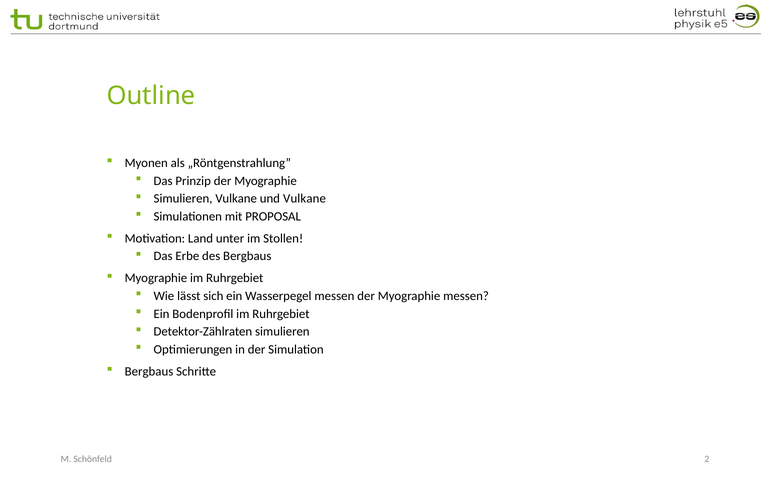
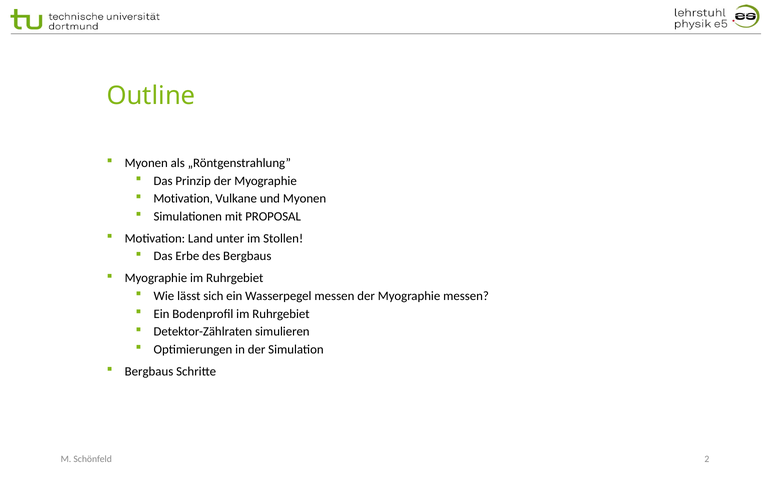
Simulieren: Simulieren -> Motivation (183, 199)
und Vulkane: Vulkane -> Myonen (305, 199)
